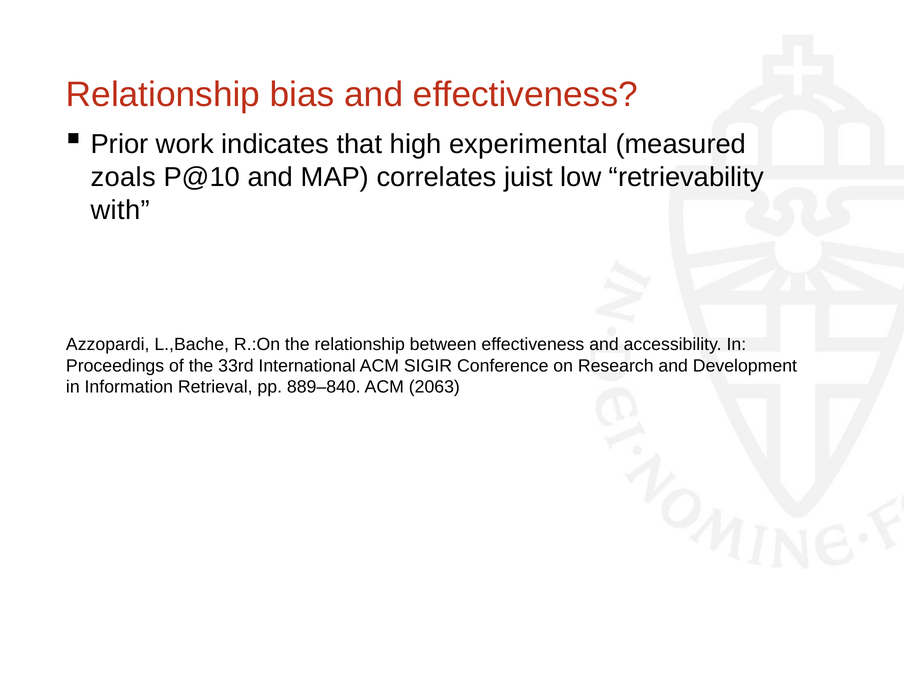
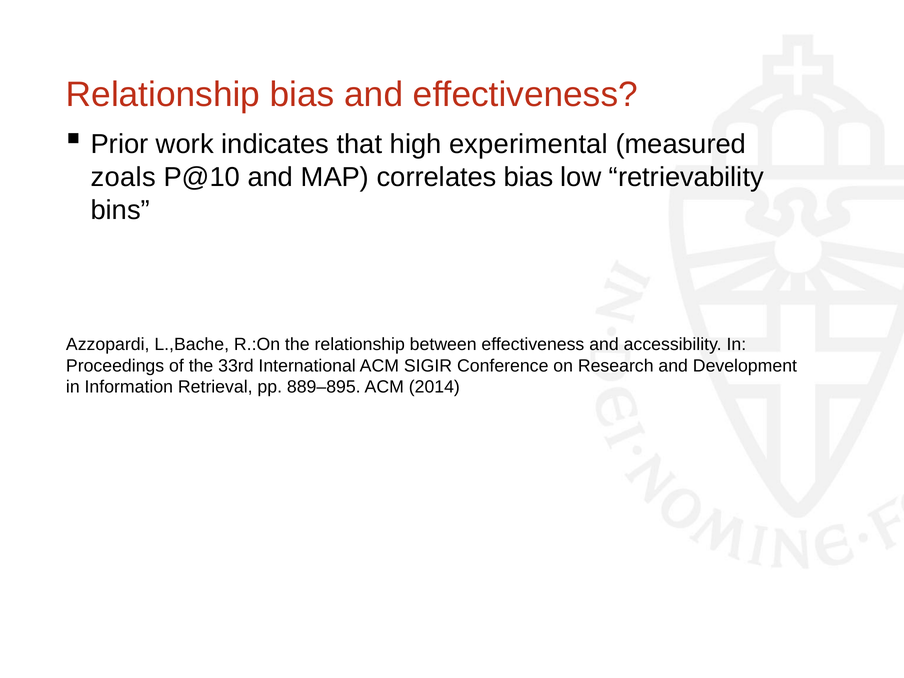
correlates juist: juist -> bias (529, 177)
with: with -> bins (120, 210)
889–840: 889–840 -> 889–895 (324, 387)
2063: 2063 -> 2014 (434, 387)
